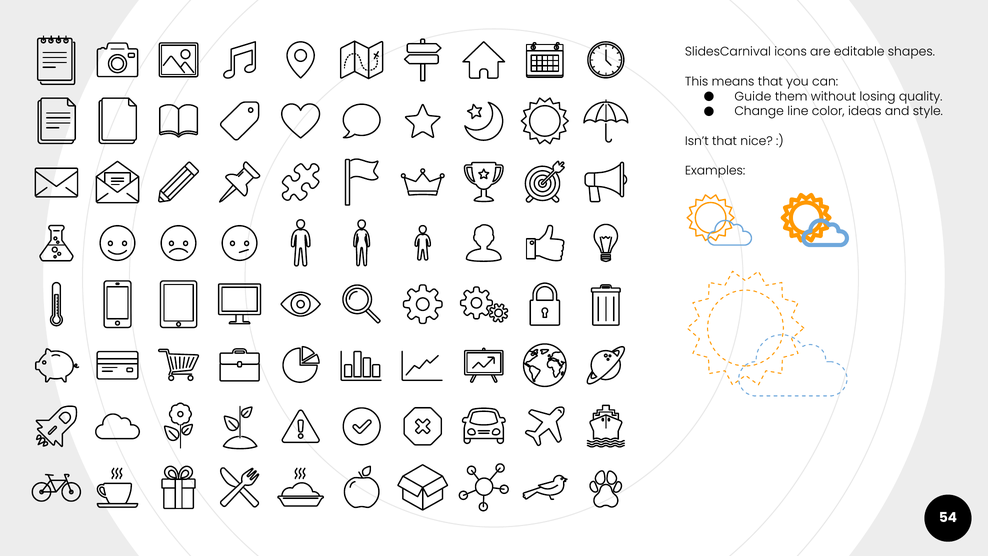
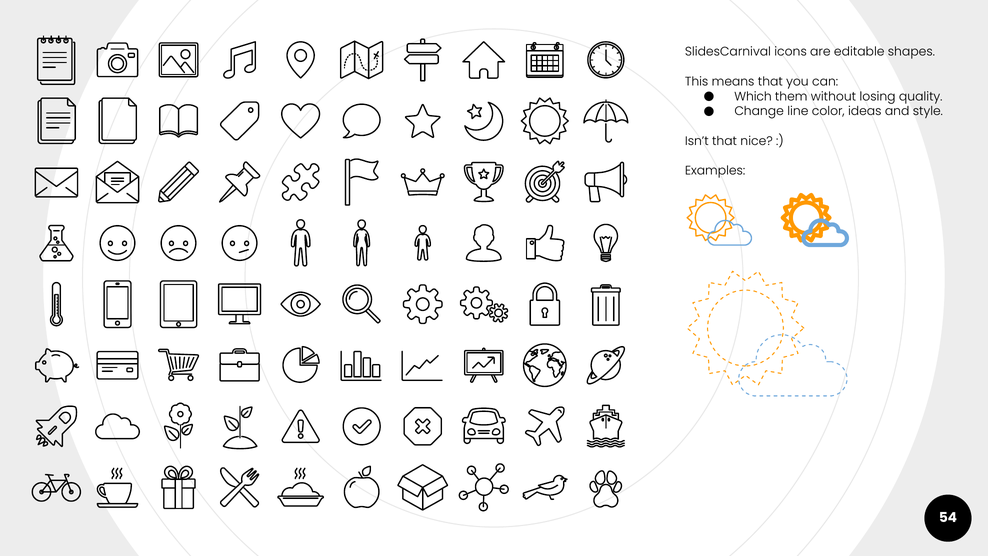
Guide: Guide -> Which (753, 96)
